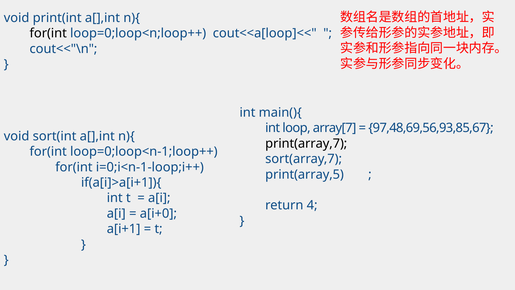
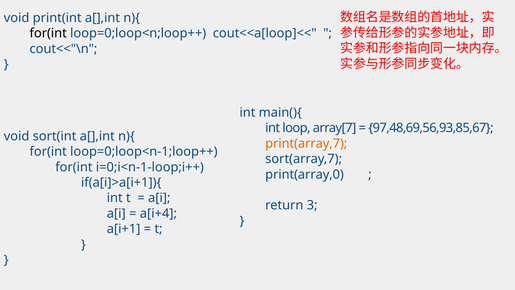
print(array,7 colour: black -> orange (306, 143)
print(array,5: print(array,5 -> print(array,0 (305, 174)
4: 4 -> 3 (312, 205)
a[i+0: a[i+0 -> a[i+4 (158, 213)
